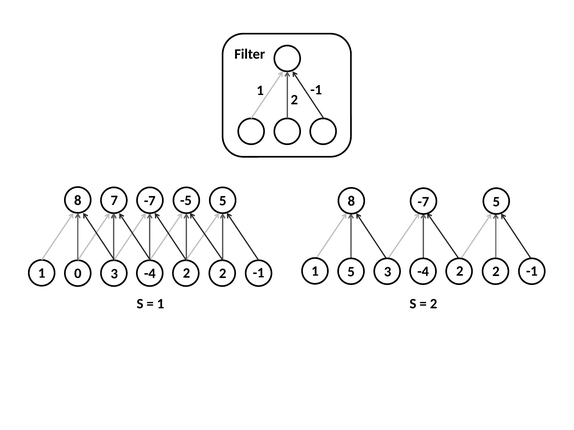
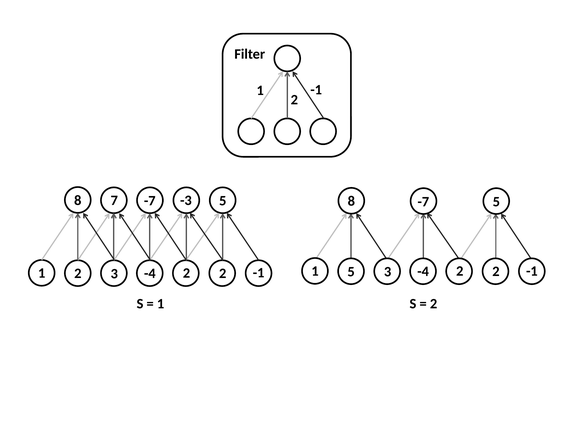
-5: -5 -> -3 (186, 201)
0: 0 -> 2 (78, 274)
